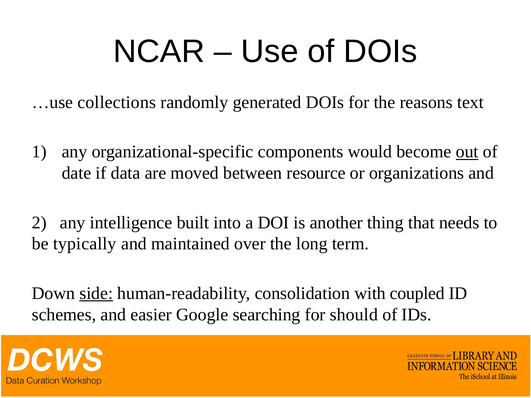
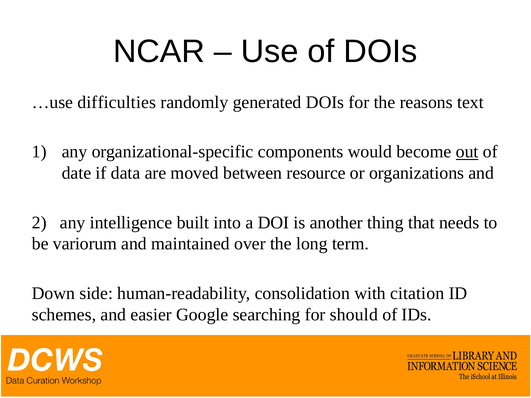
collections: collections -> difficulties (117, 102)
typically: typically -> variorum (85, 244)
side underline: present -> none (96, 293)
coupled: coupled -> citation (417, 293)
